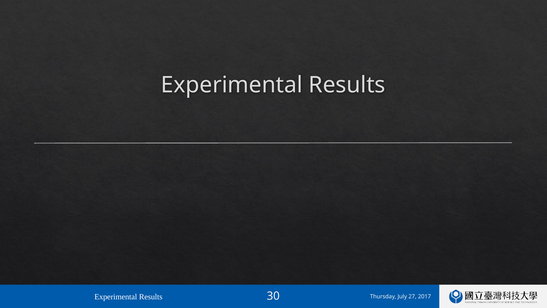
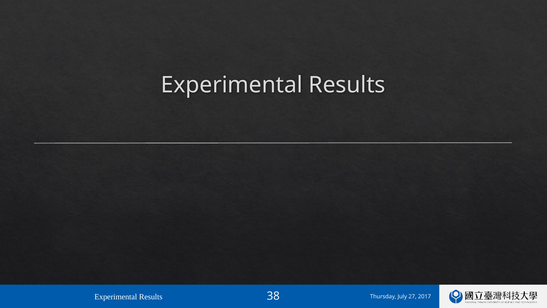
30: 30 -> 38 (273, 296)
